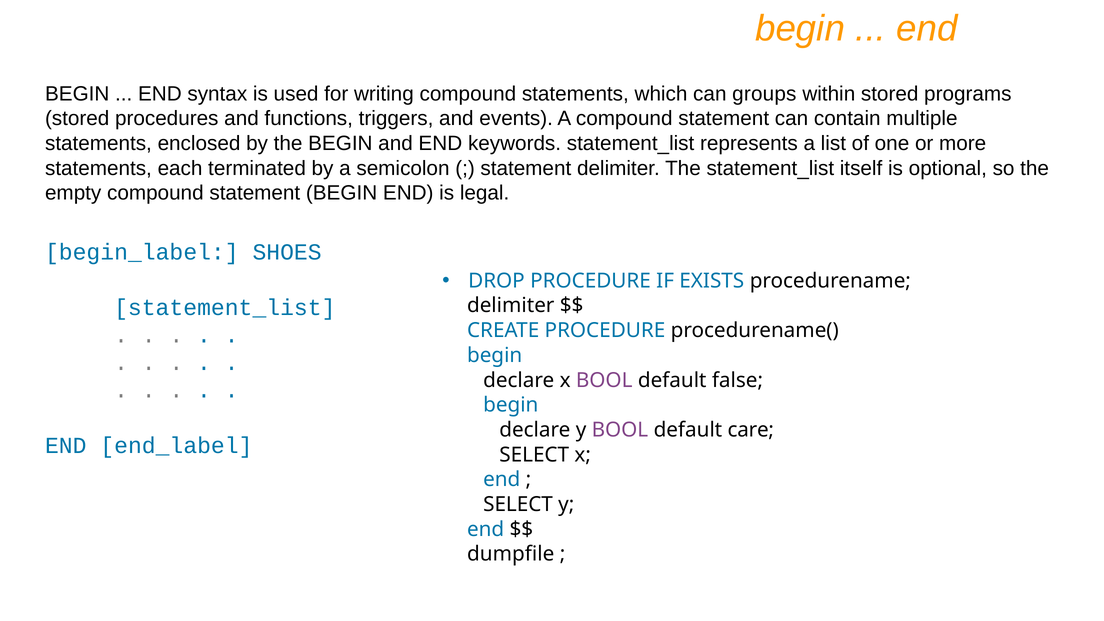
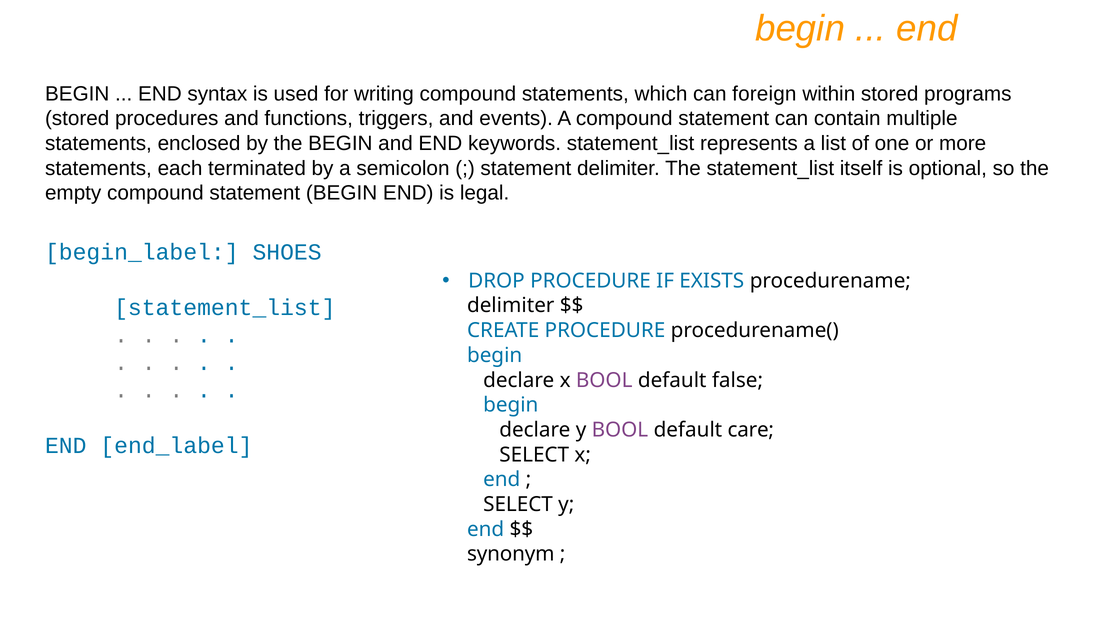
groups: groups -> foreign (764, 94)
dumpfile: dumpfile -> synonym (511, 554)
